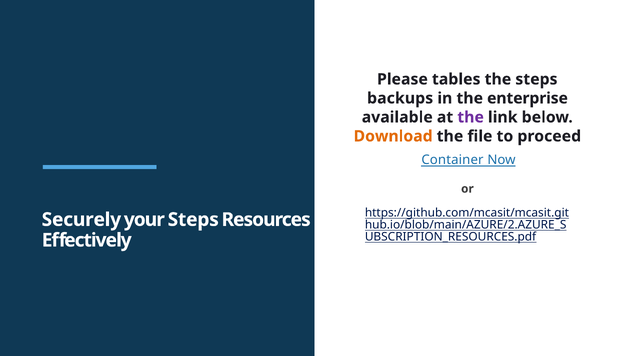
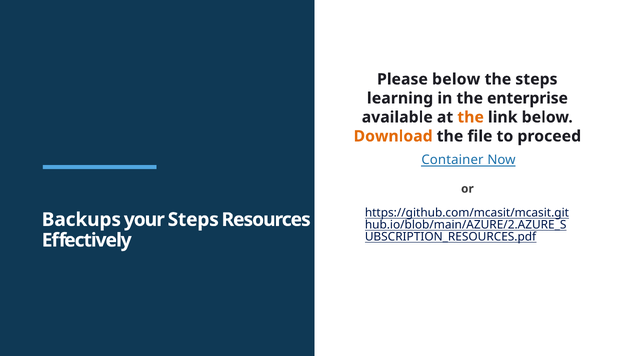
Please tables: tables -> below (456, 79)
backups: backups -> learning (400, 98)
the colour: purple -> orange (471, 117)
Securely: Securely -> Backups (81, 220)
